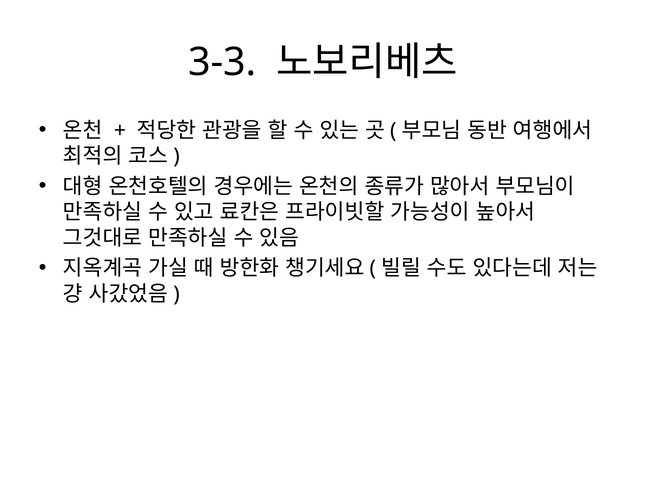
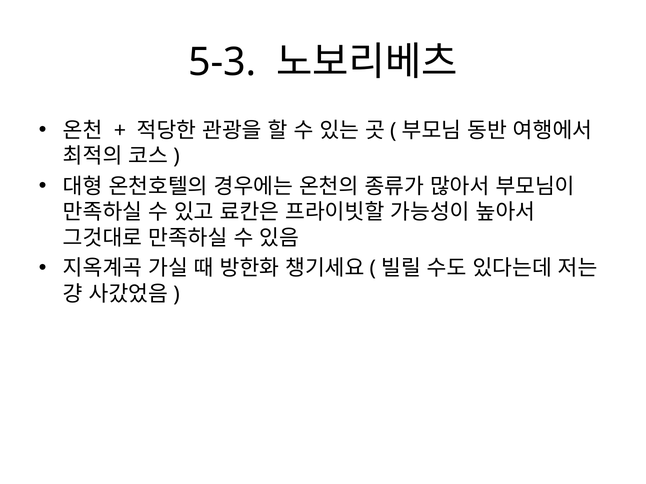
3-3: 3-3 -> 5-3 (222, 63)
